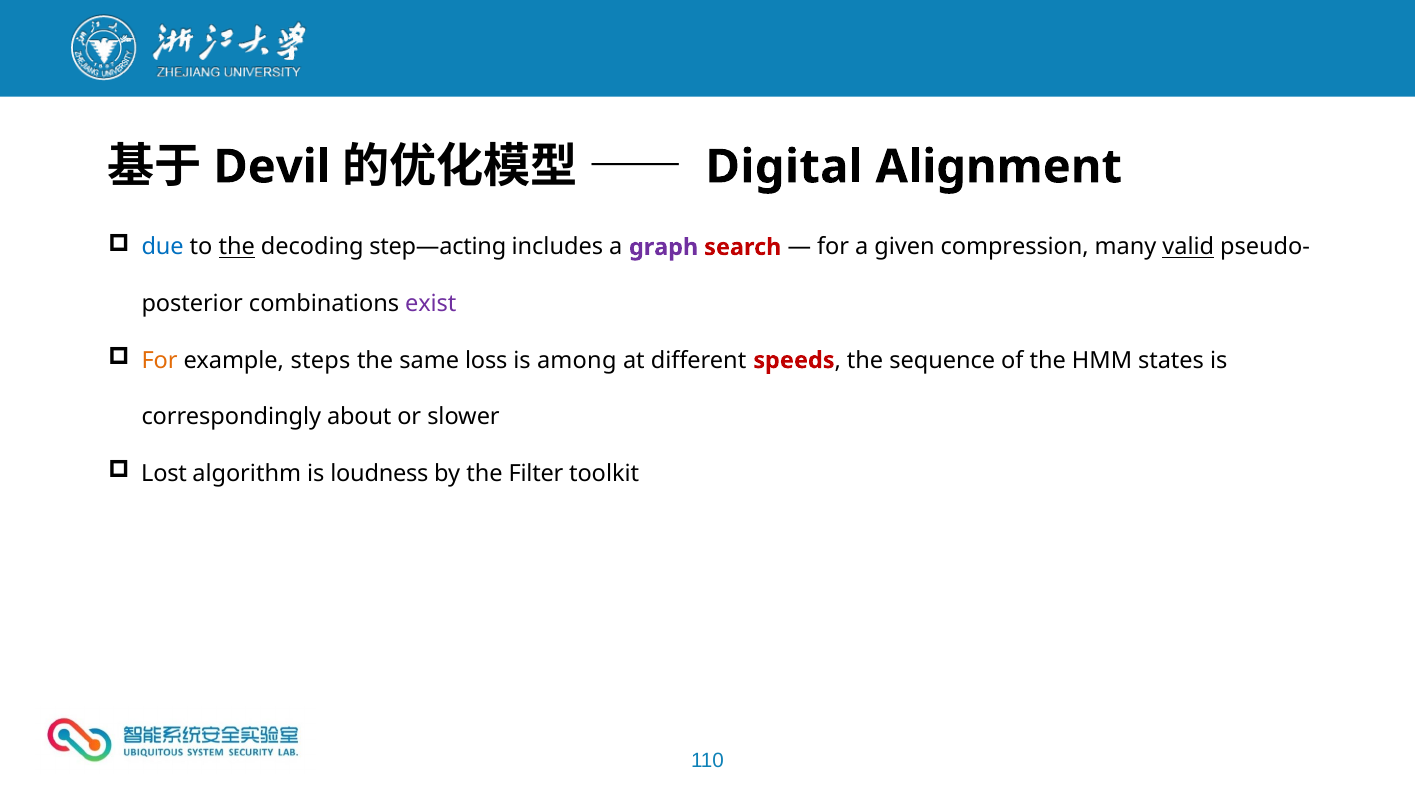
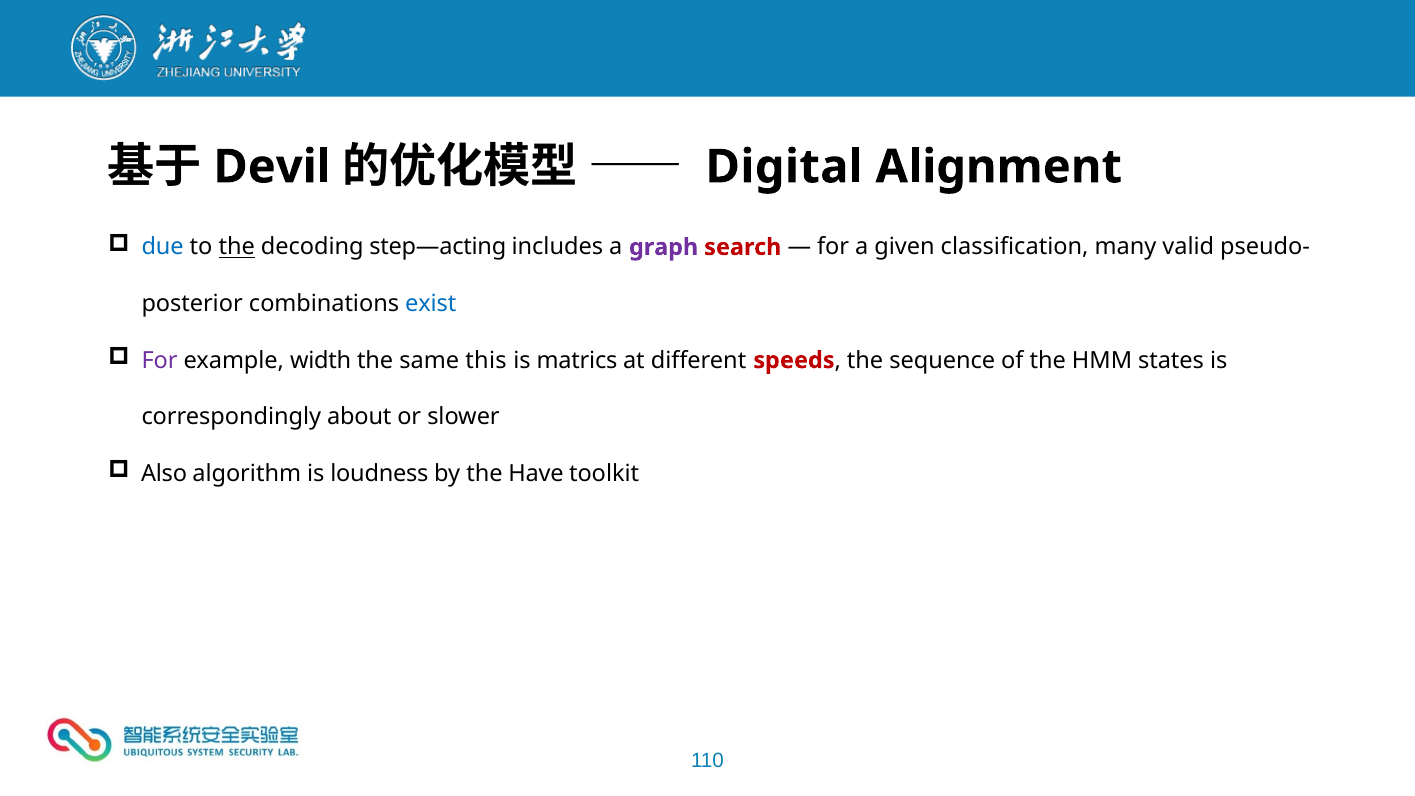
compression: compression -> classification (1015, 247)
valid underline: present -> none (1188, 247)
exist colour: purple -> blue (431, 304)
For colour: orange -> purple (160, 360)
steps: steps -> width (321, 360)
loss: loss -> this (486, 360)
among: among -> matrics (577, 360)
Lost: Lost -> Also (164, 473)
Filter: Filter -> Have (536, 473)
